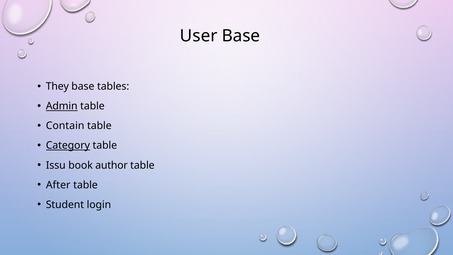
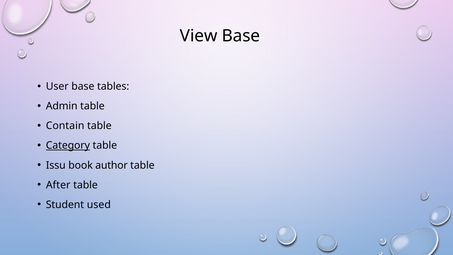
User: User -> View (199, 36)
They: They -> User (57, 86)
Admin underline: present -> none (62, 106)
login: login -> used (99, 204)
